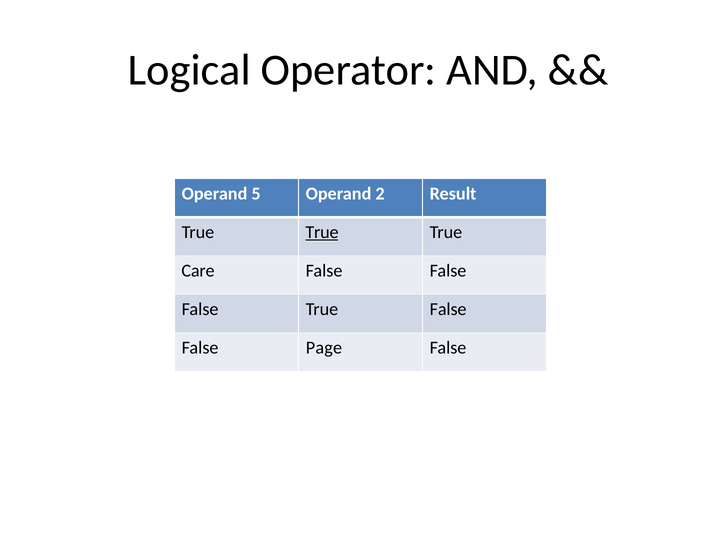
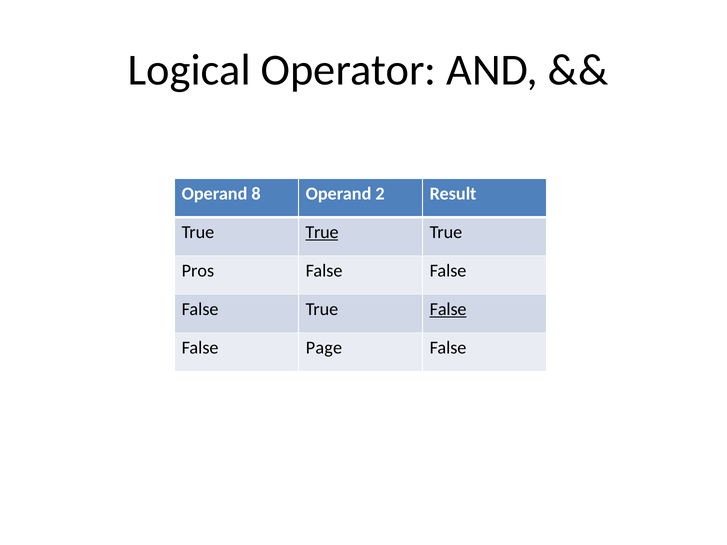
5: 5 -> 8 (256, 194)
Care: Care -> Pros (198, 271)
False underline: none -> present (448, 309)
